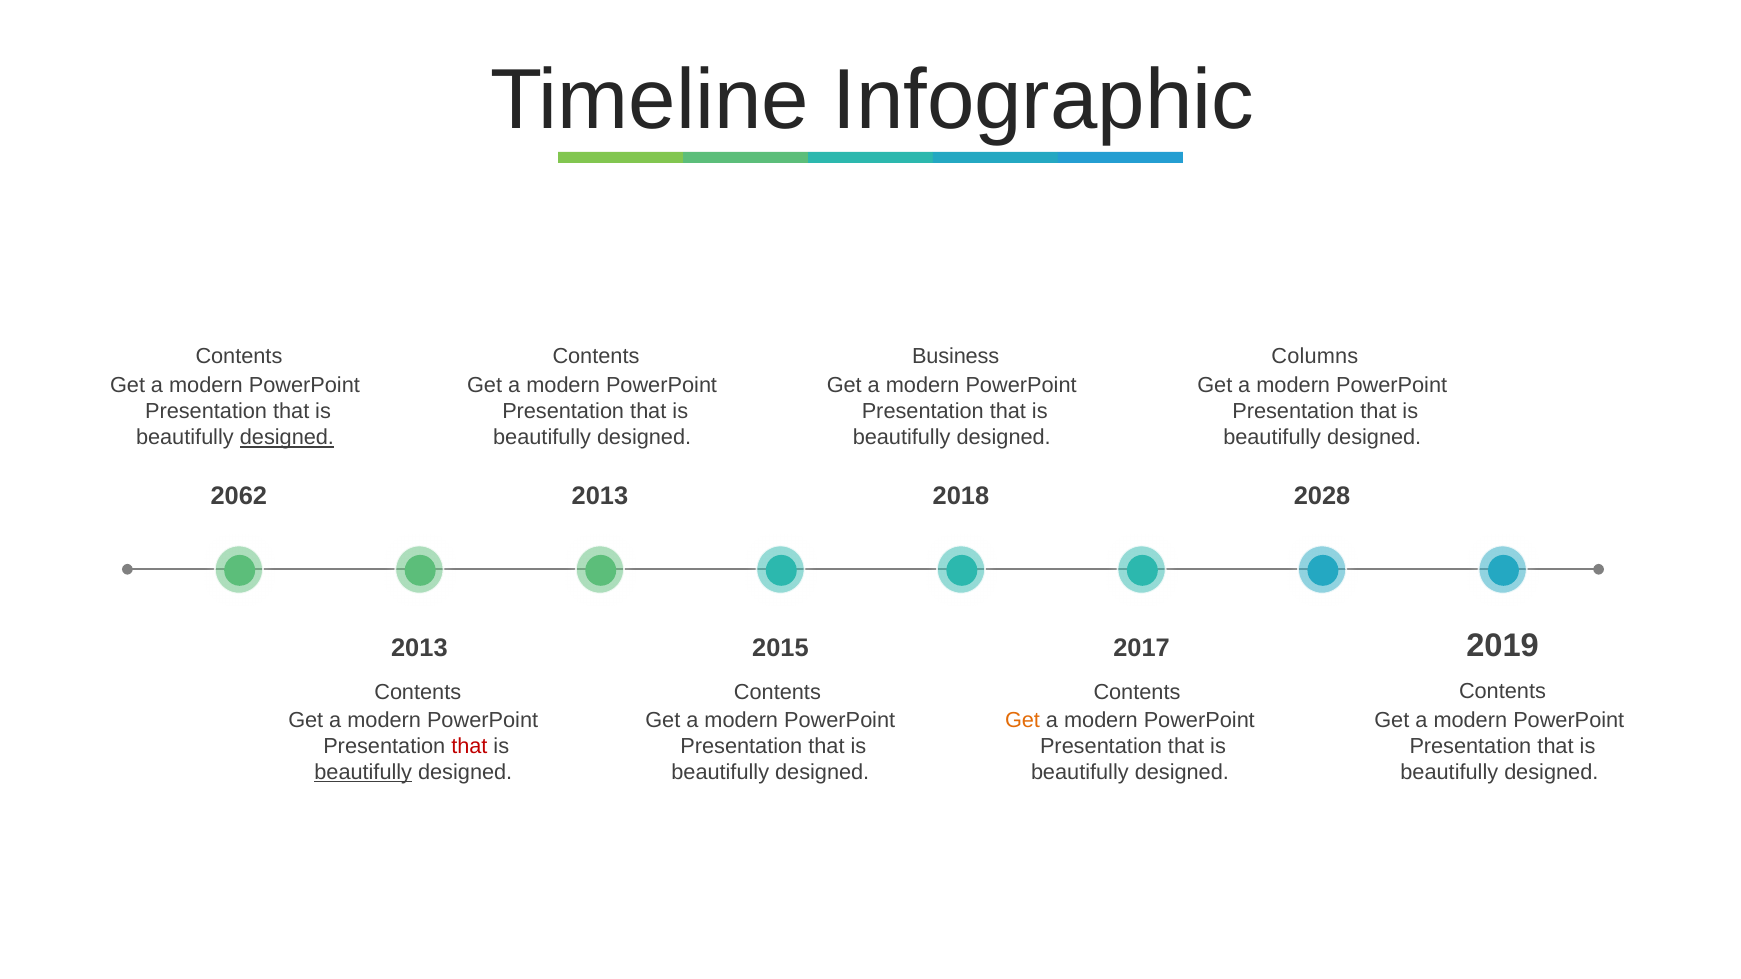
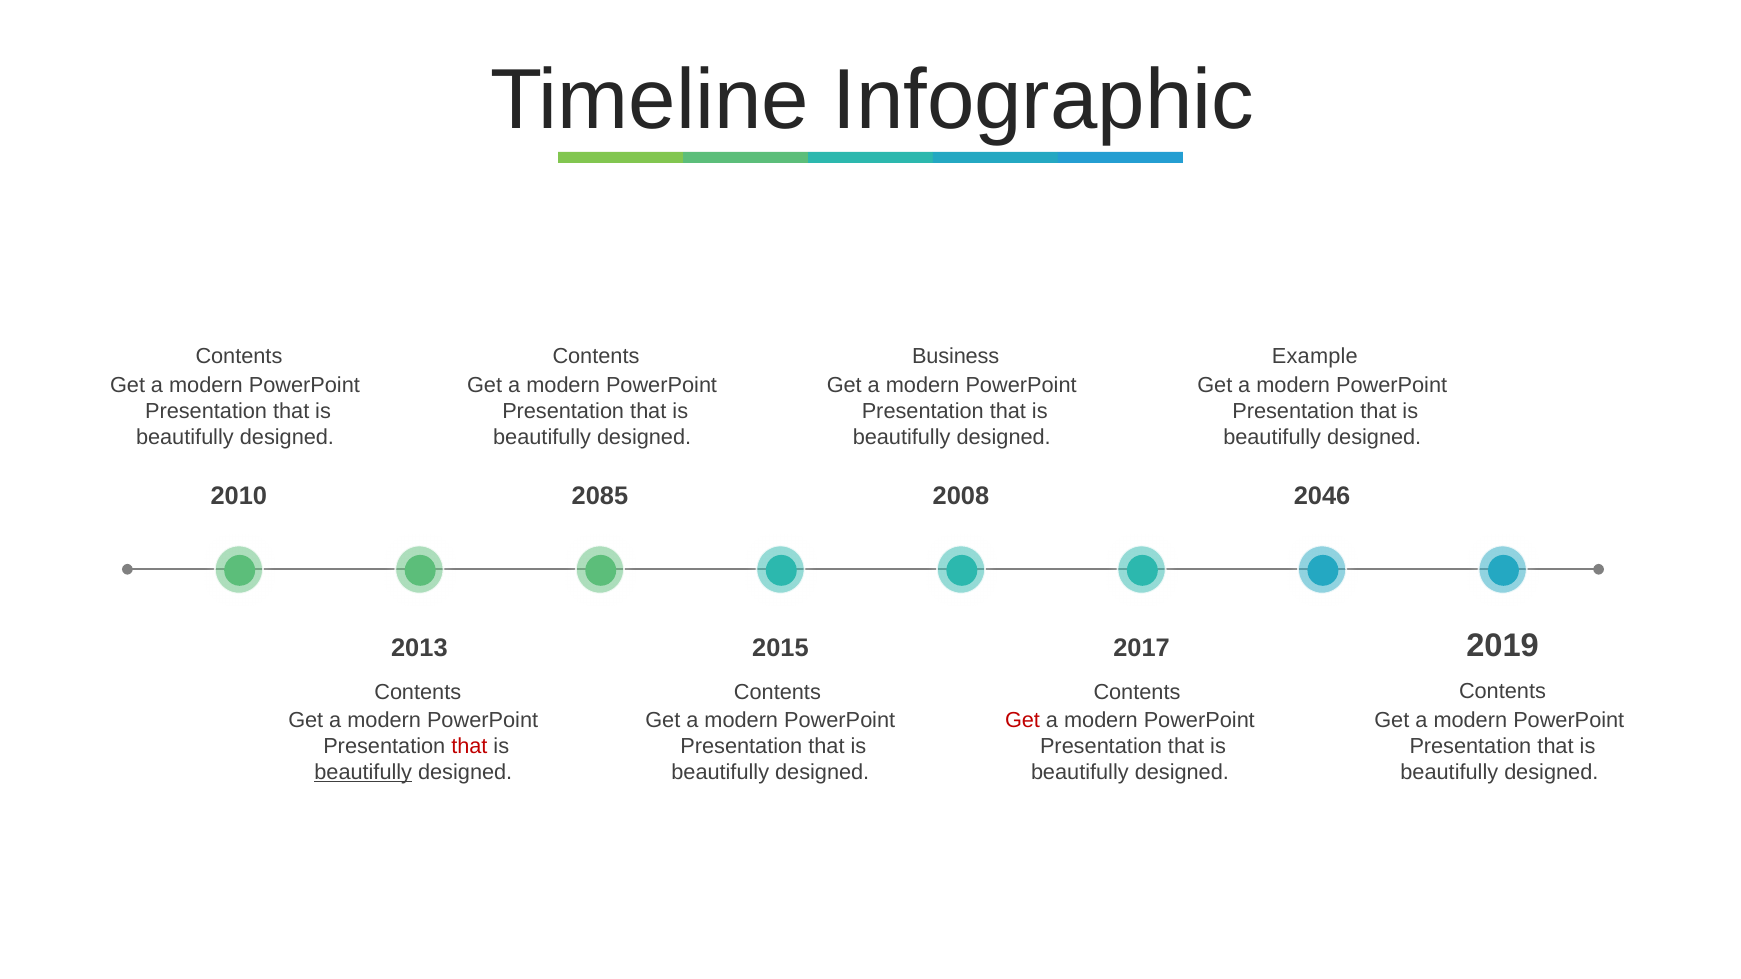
Columns: Columns -> Example (1315, 357)
designed underline: present -> none (287, 438)
2062: 2062 -> 2010 (239, 496)
2013: 2013 -> 2085 (600, 496)
2018: 2018 -> 2008 (961, 496)
2028: 2028 -> 2046 (1322, 496)
Get colour: orange -> red (1022, 720)
